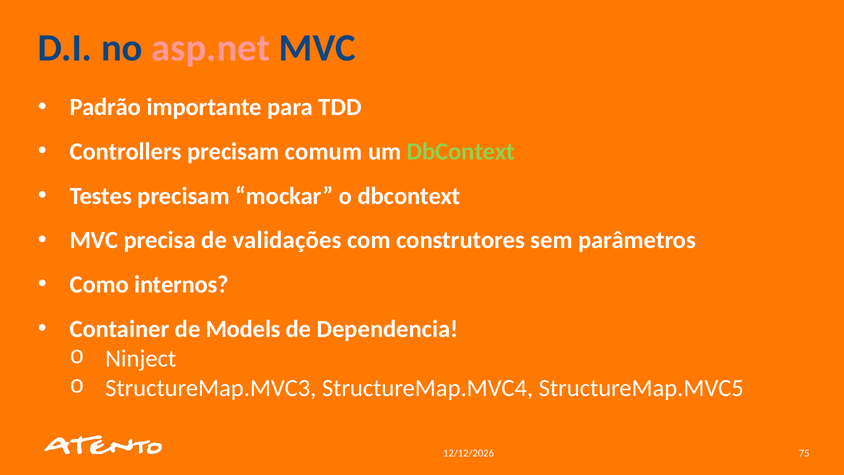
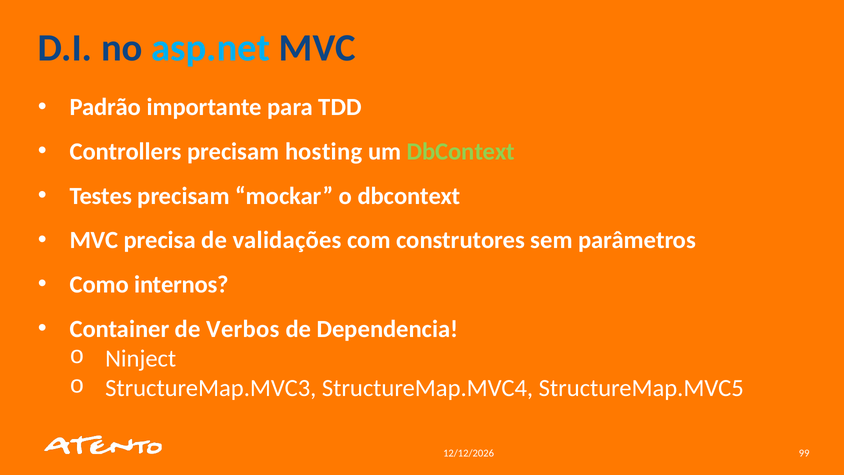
asp.net colour: pink -> light blue (211, 48)
comum: comum -> hosting (324, 152)
Models: Models -> Verbos (243, 329)
75: 75 -> 99 (804, 453)
